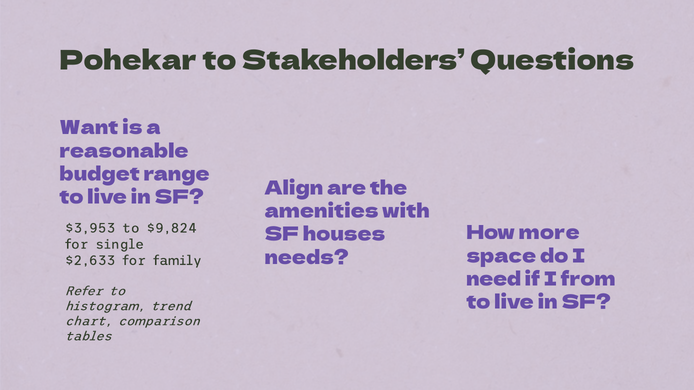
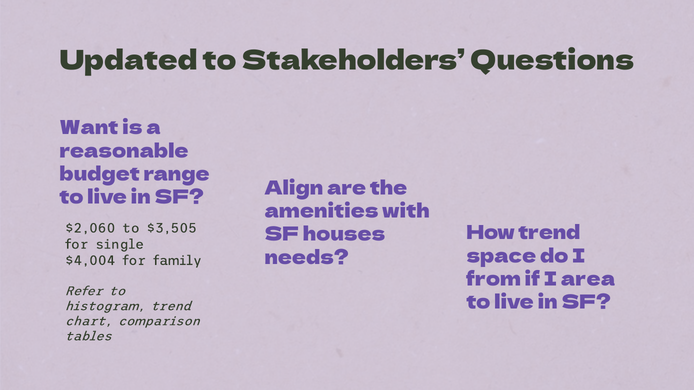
Pohekar: Pohekar -> Updated (129, 61)
$3,953: $3,953 -> $2,060 (90, 228)
$9,824: $9,824 -> $3,505 (172, 228)
How more: more -> trend (549, 233)
$2,633: $2,633 -> $4,004 (90, 261)
need: need -> from (494, 280)
from: from -> area (588, 280)
